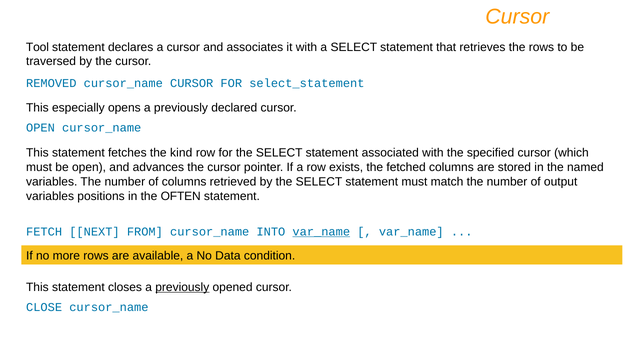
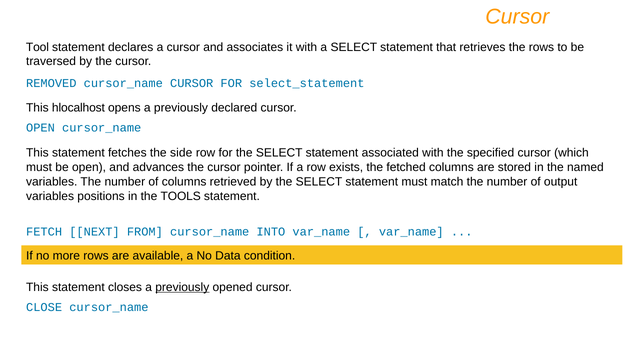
especially: especially -> hlocalhost (78, 108)
kind: kind -> side (181, 153)
OFTEN: OFTEN -> TOOLS (181, 196)
var_name underline: present -> none (321, 232)
